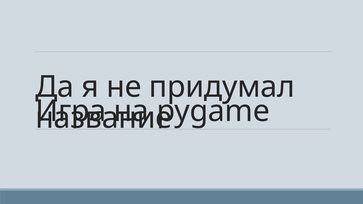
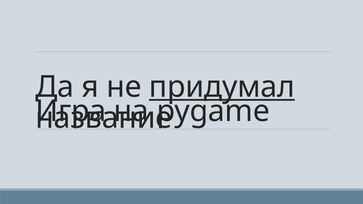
придумал underline: none -> present (222, 87)
